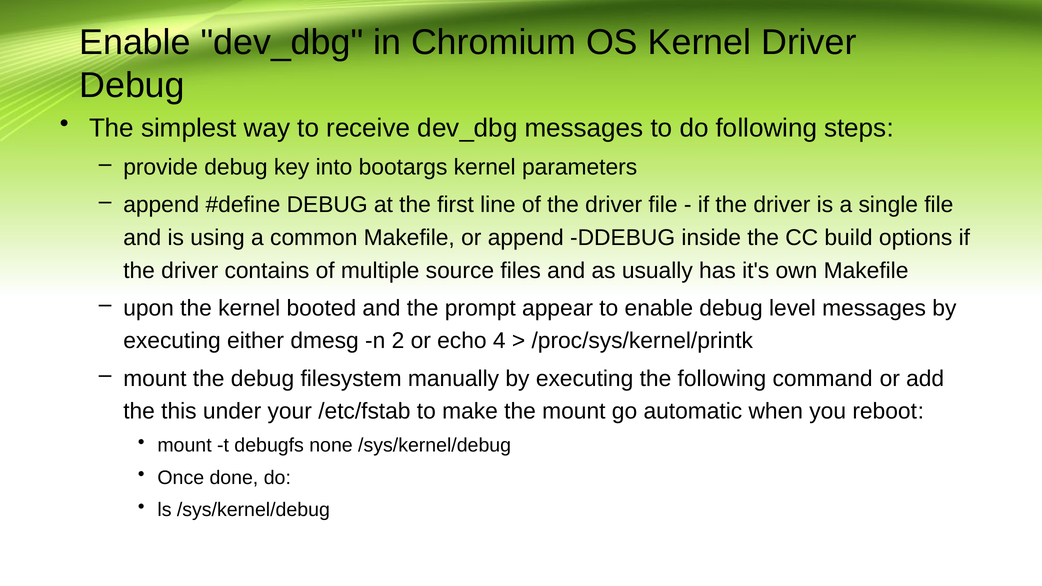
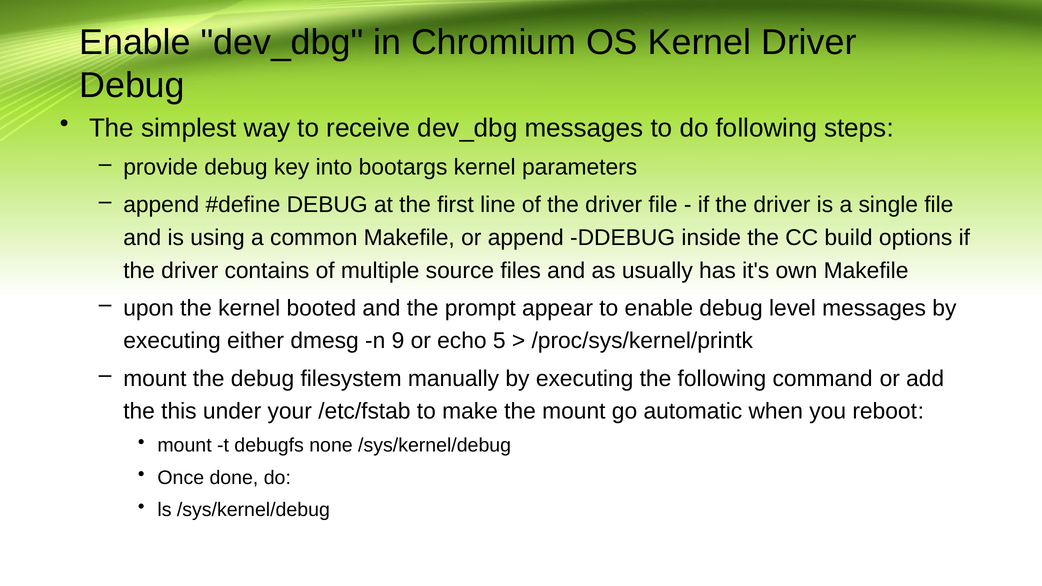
2: 2 -> 9 (398, 341)
4: 4 -> 5 (499, 341)
